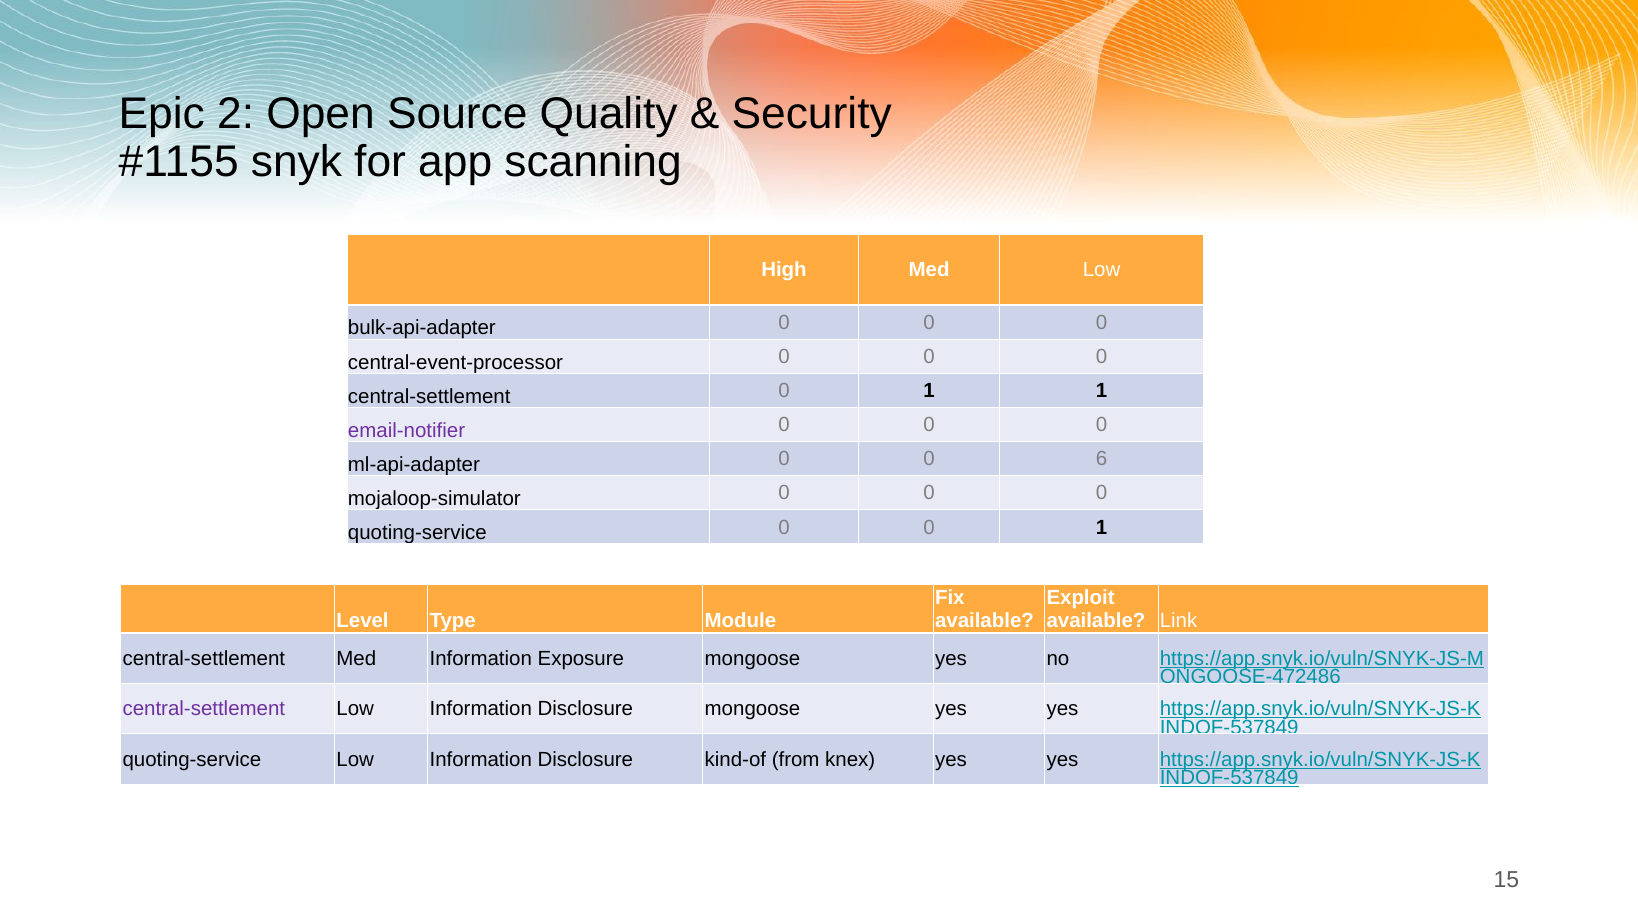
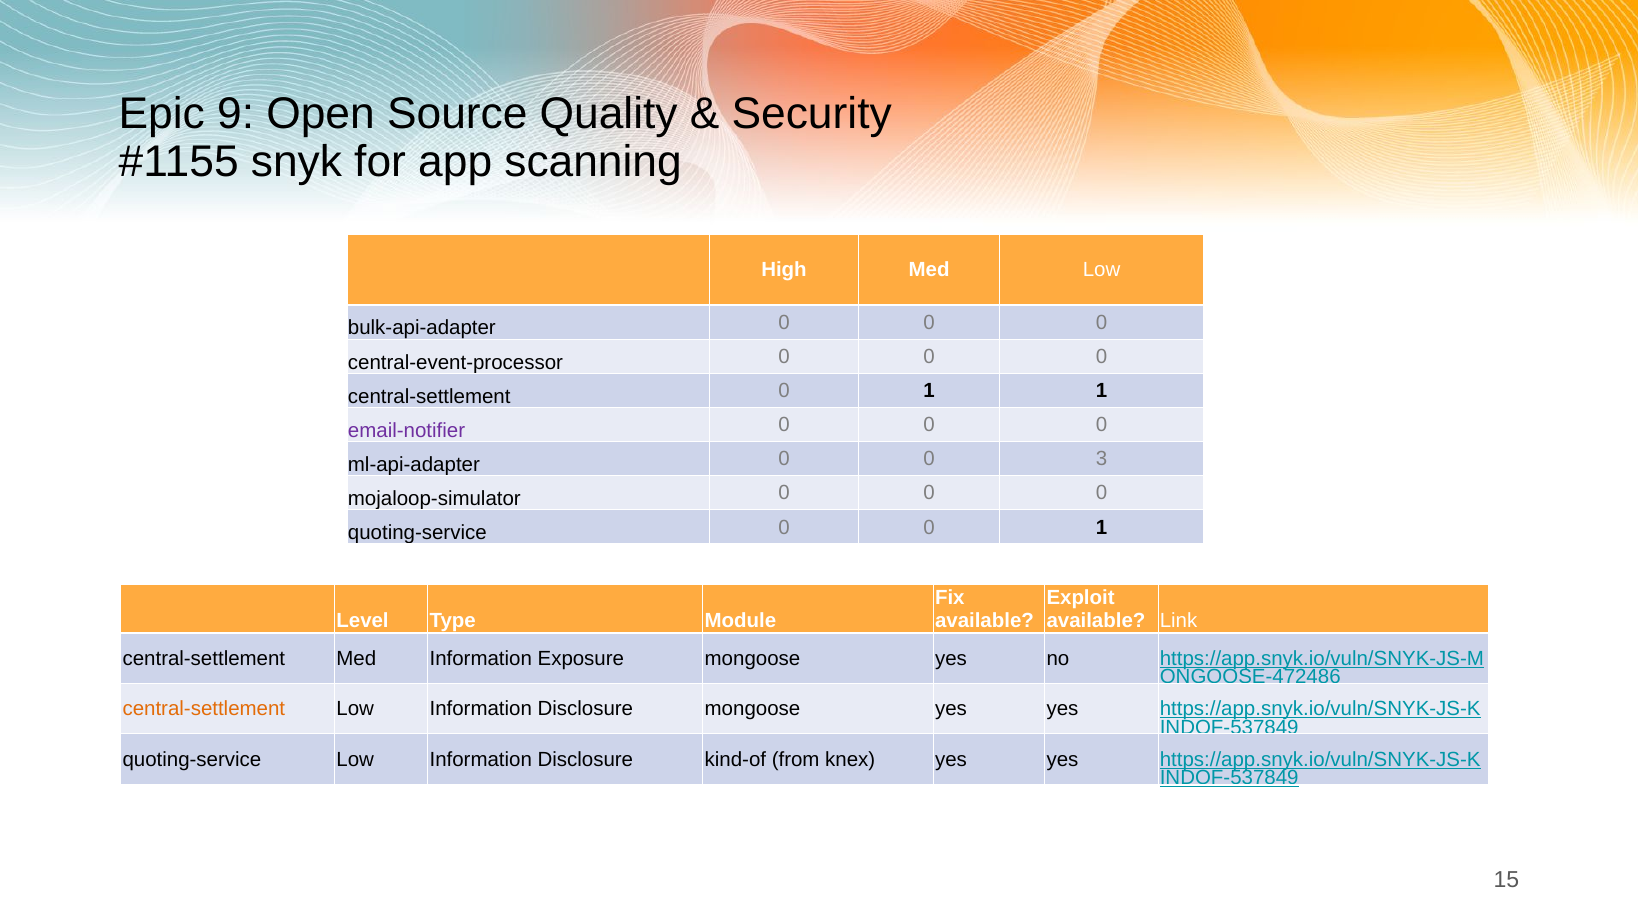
2: 2 -> 9 (236, 114)
6: 6 -> 3 (1102, 459)
central-settlement colour: purple -> orange (204, 709)
